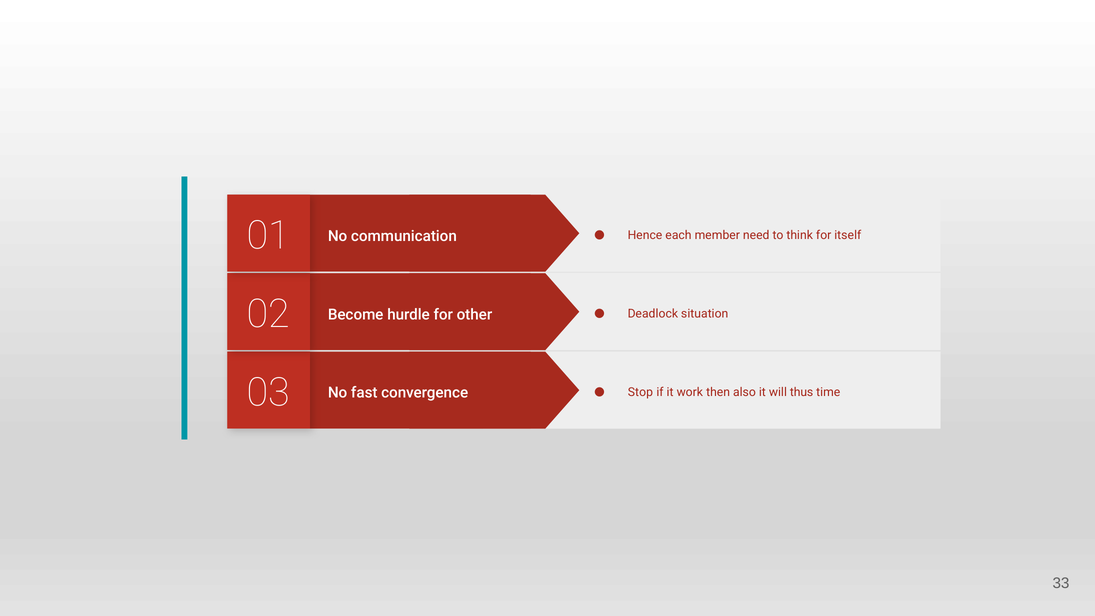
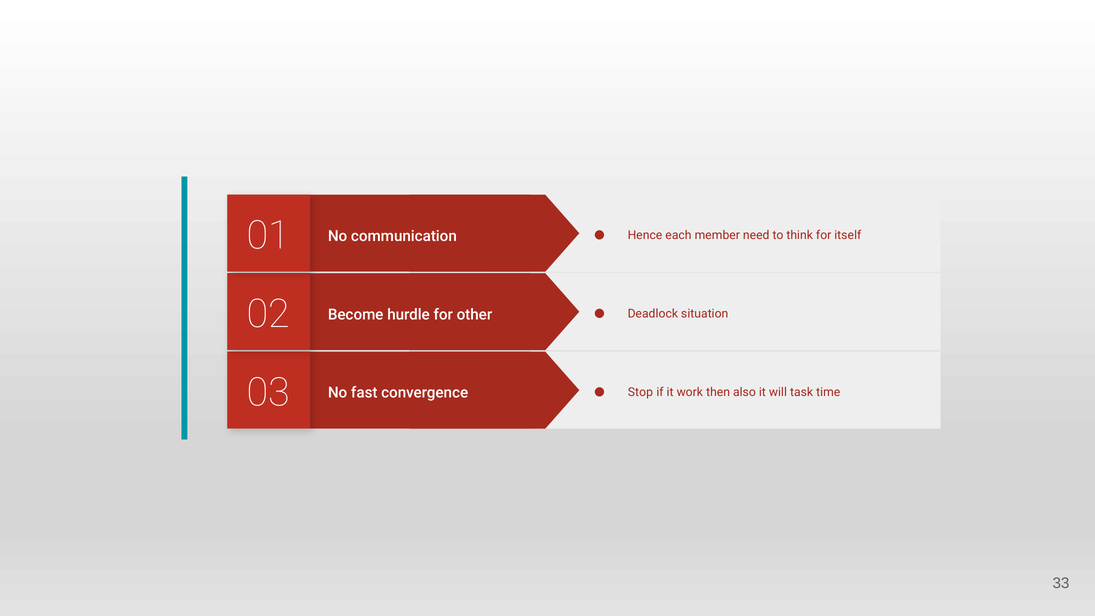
thus: thus -> task (802, 392)
